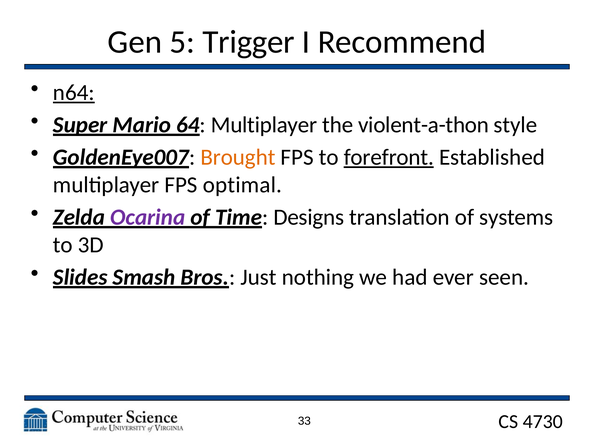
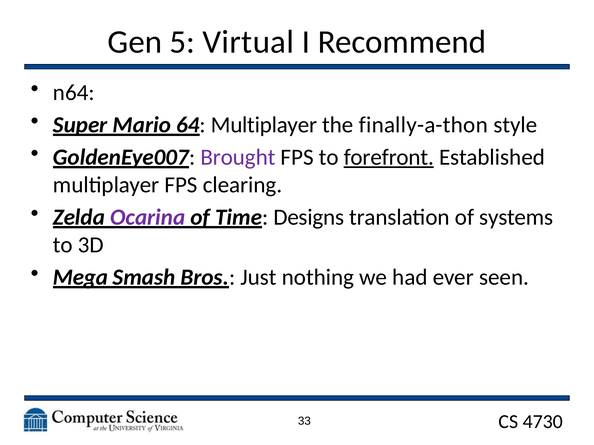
Trigger: Trigger -> Virtual (248, 42)
n64 underline: present -> none (74, 93)
violent-a-thon: violent-a-thon -> finally-a-thon (423, 125)
Brought colour: orange -> purple (238, 157)
optimal: optimal -> clearing (243, 185)
Slides: Slides -> Mega (80, 278)
